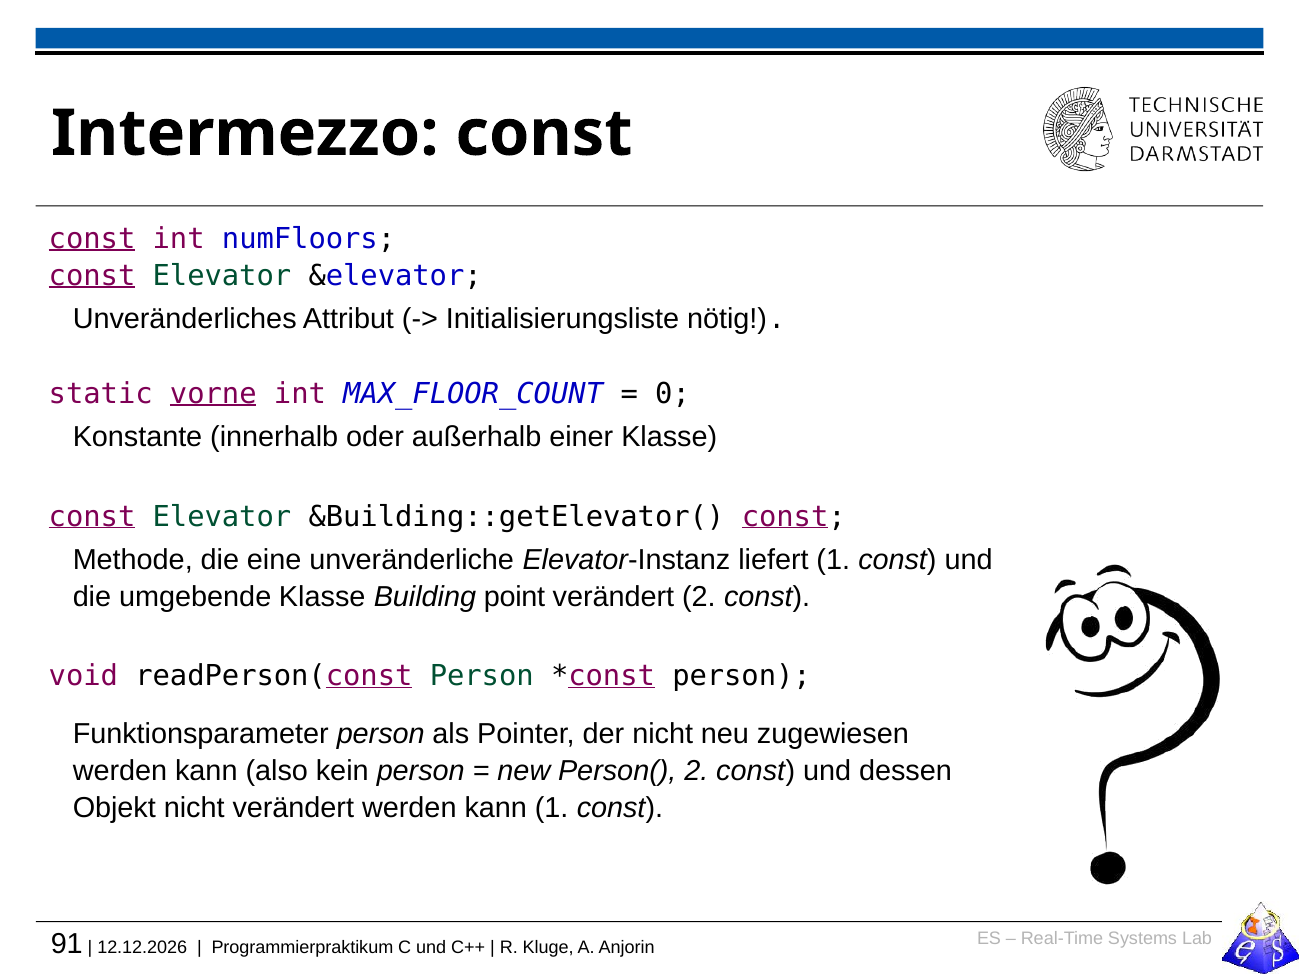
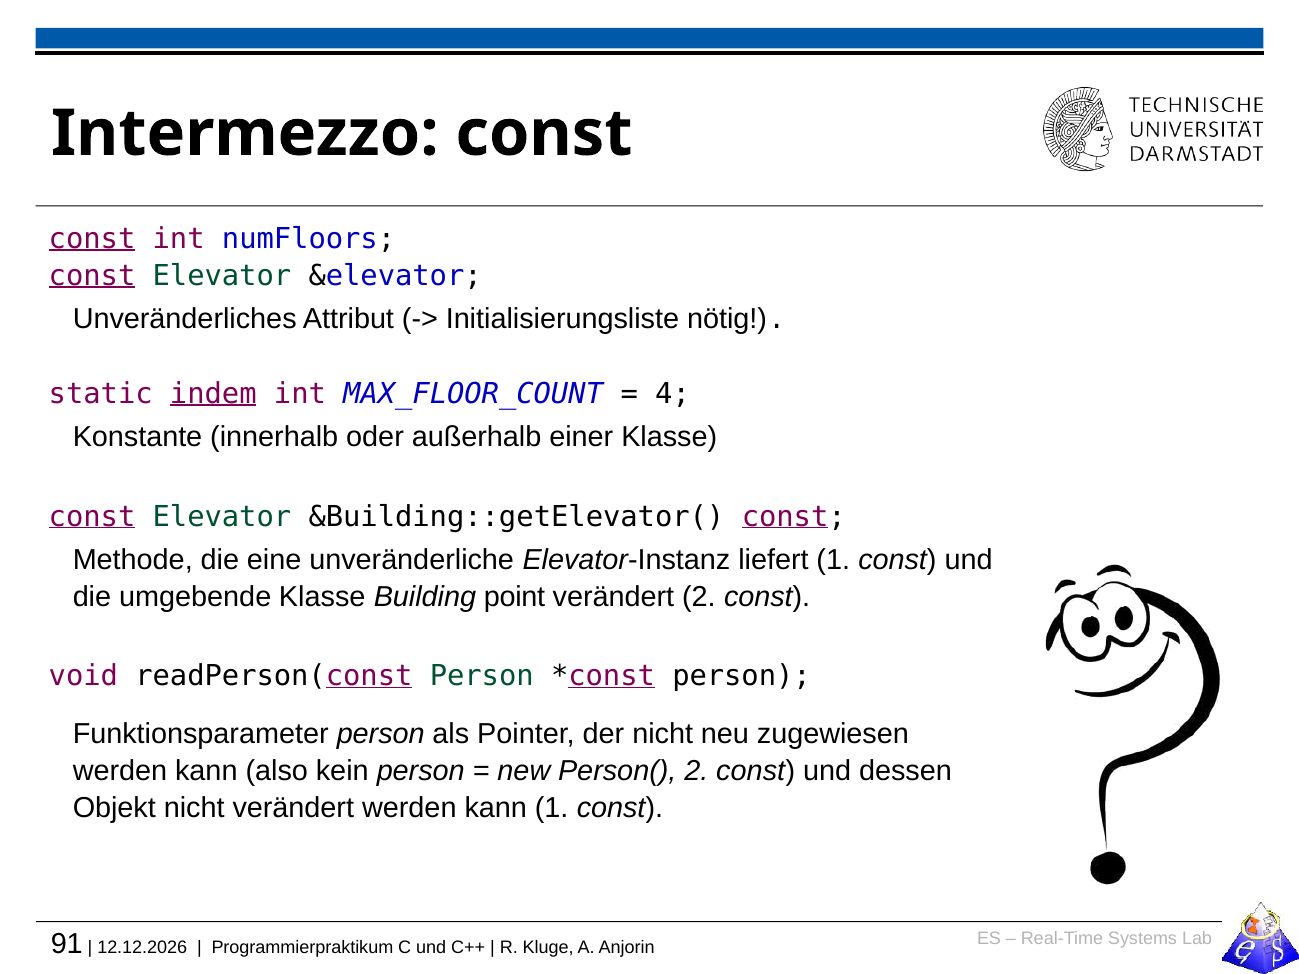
vorne: vorne -> indem (213, 394)
0: 0 -> 4 (673, 394)
